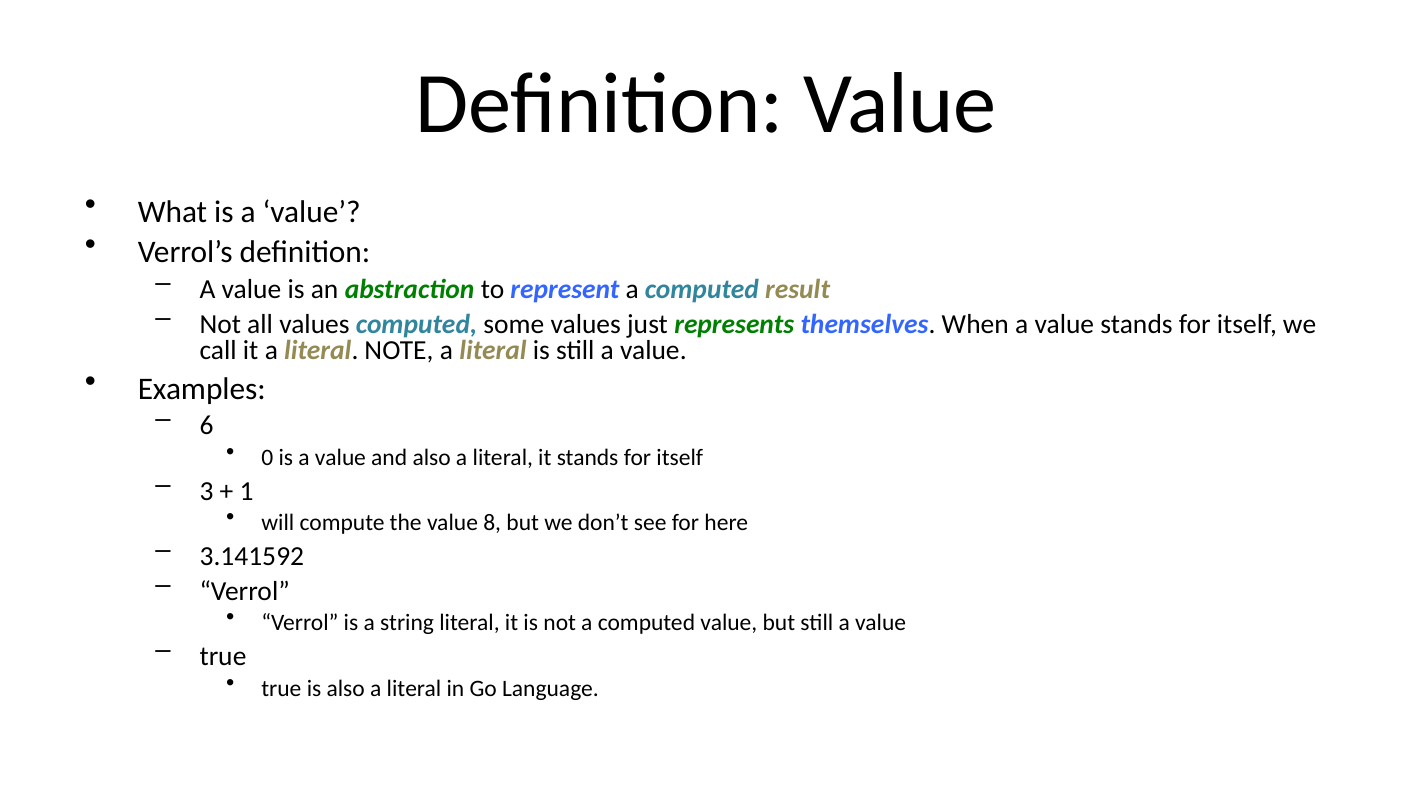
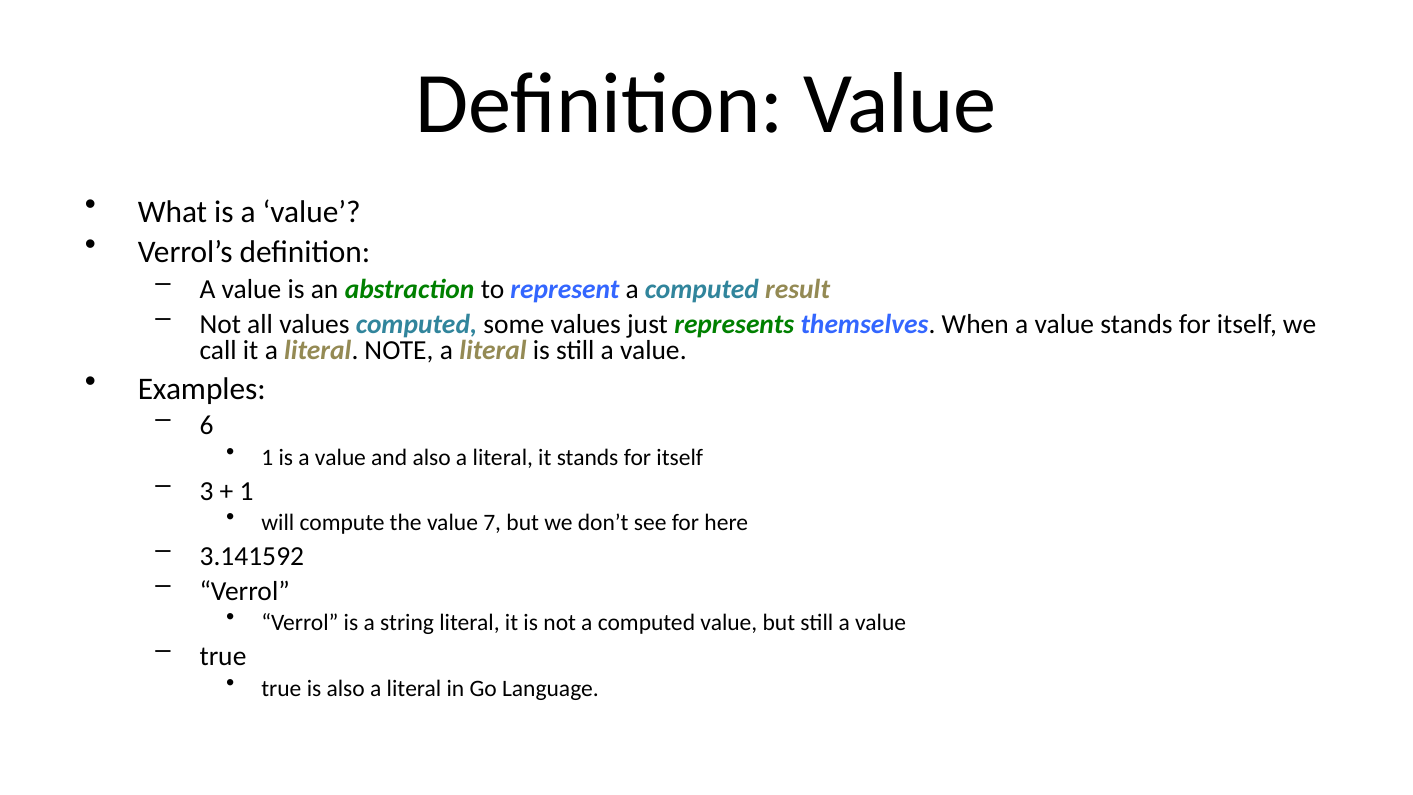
0: 0 -> 1 (267, 457)
8: 8 -> 7 (492, 522)
